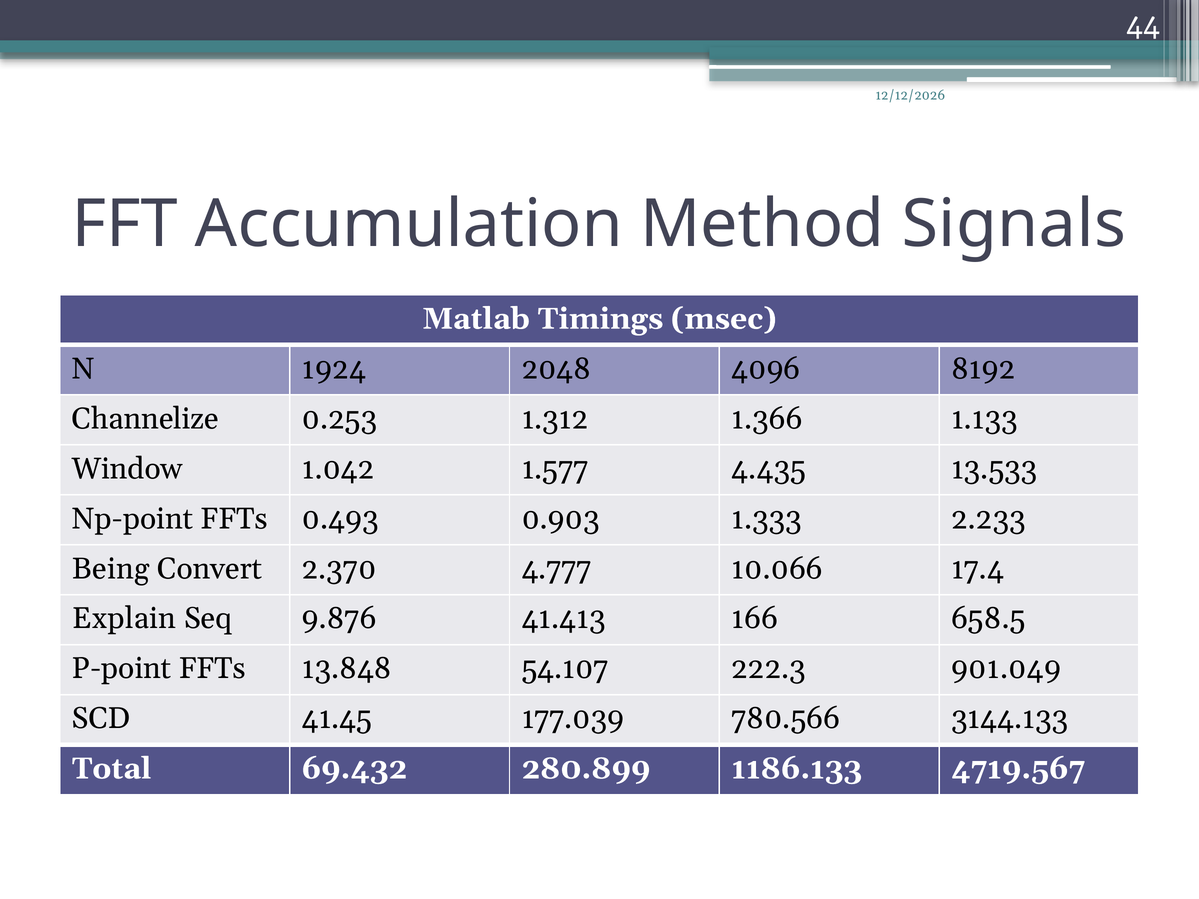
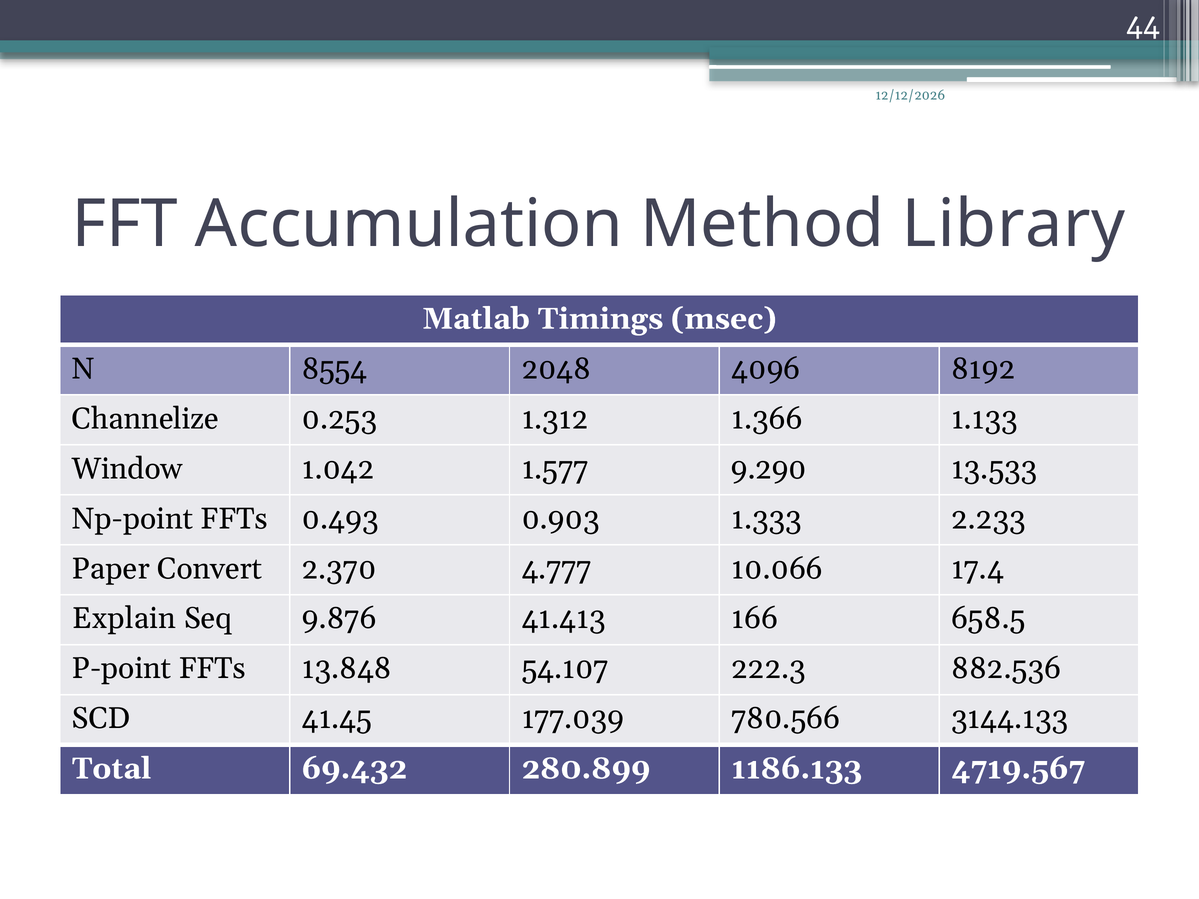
Signals: Signals -> Library (1014, 224)
1924: 1924 -> 8554 (334, 369)
4.435: 4.435 -> 9.290 (769, 469)
Being: Being -> Paper (111, 569)
901.049: 901.049 -> 882.536 (1006, 669)
